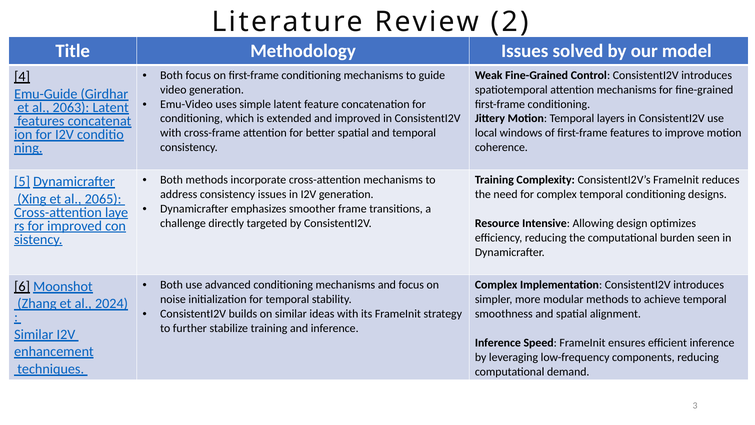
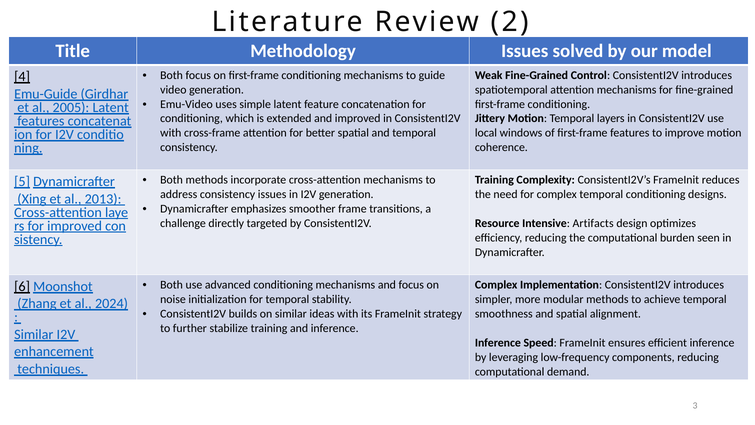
2063: 2063 -> 2005 (71, 107)
2065: 2065 -> 2013 (103, 199)
Allowing: Allowing -> Artifacts (593, 223)
